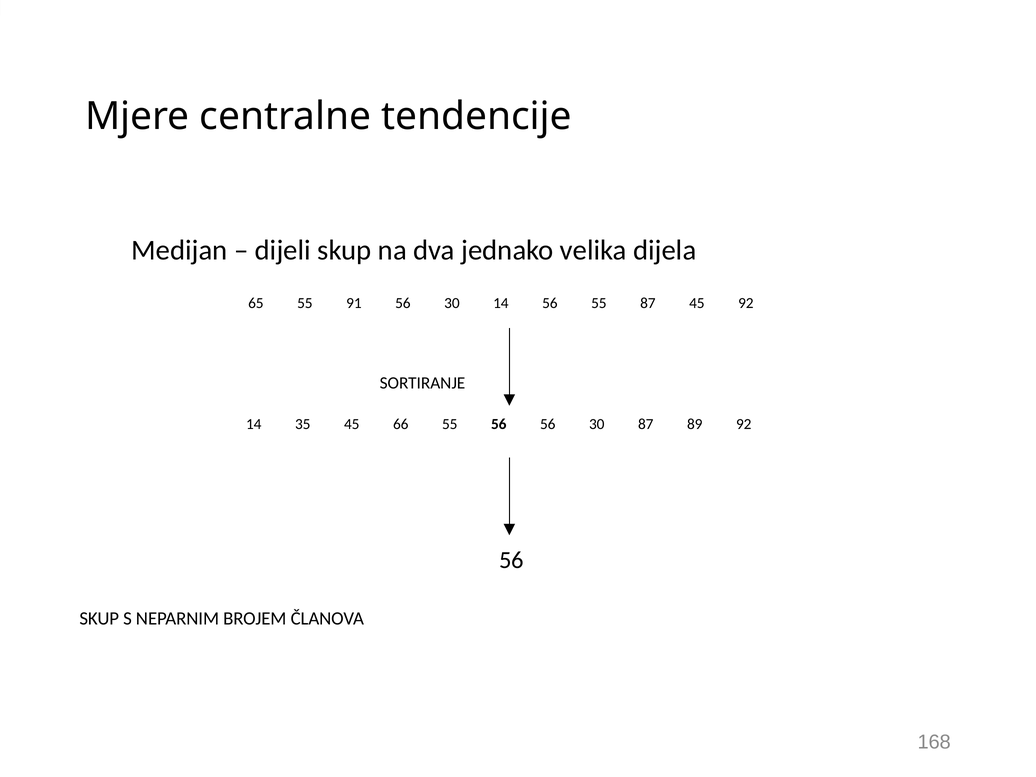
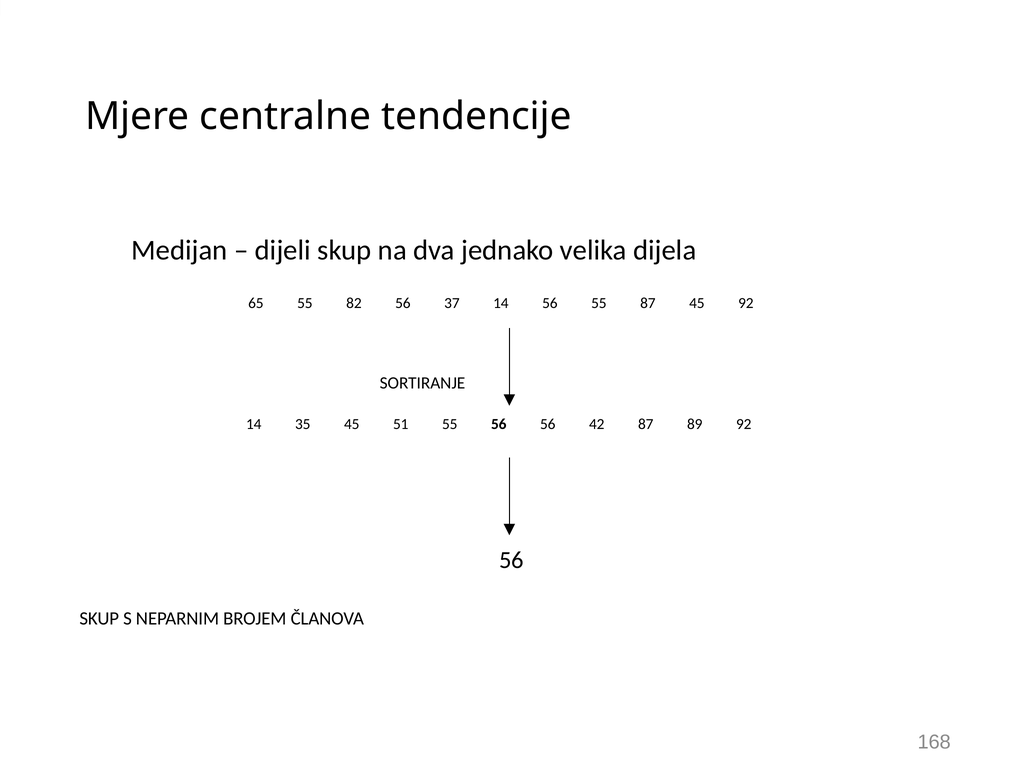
91: 91 -> 82 (354, 303)
30: 30 -> 37 (452, 303)
66: 66 -> 51 (401, 424)
56 56 30: 30 -> 42 (597, 424)
